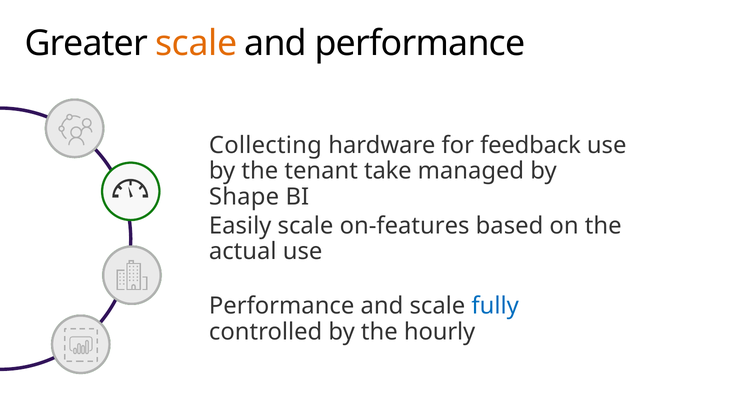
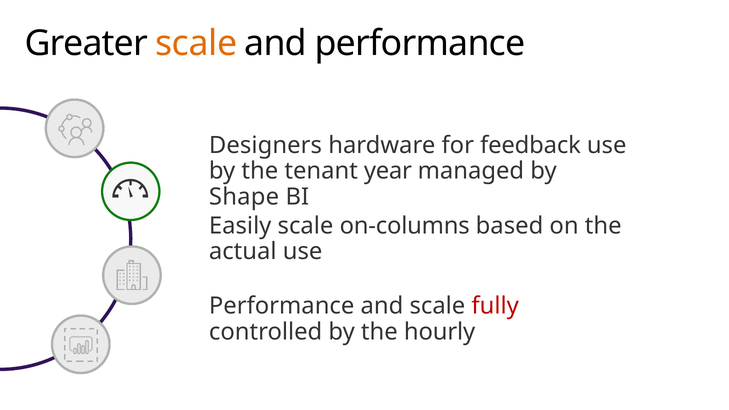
Collecting: Collecting -> Designers (265, 145)
take: take -> year (388, 171)
on-features: on-features -> on-columns (405, 226)
fully colour: blue -> red (495, 306)
